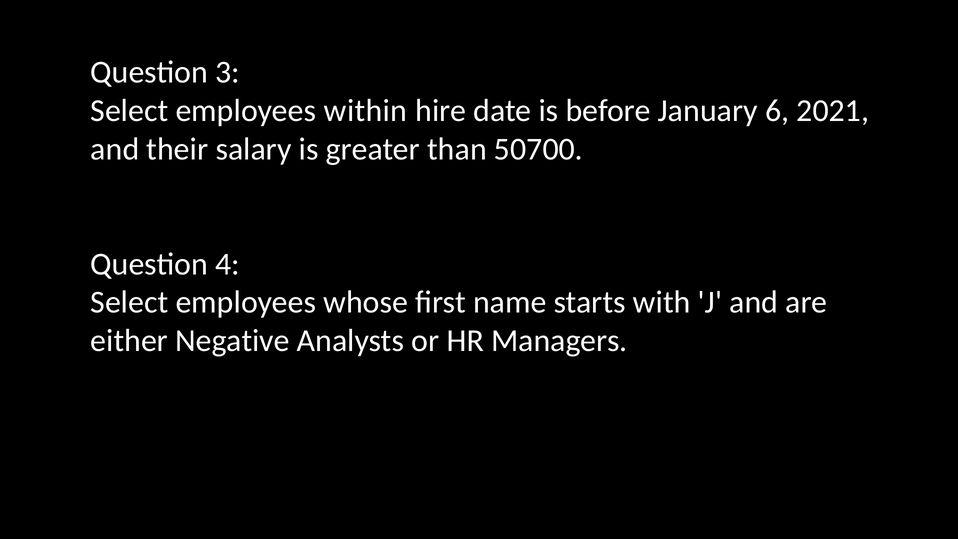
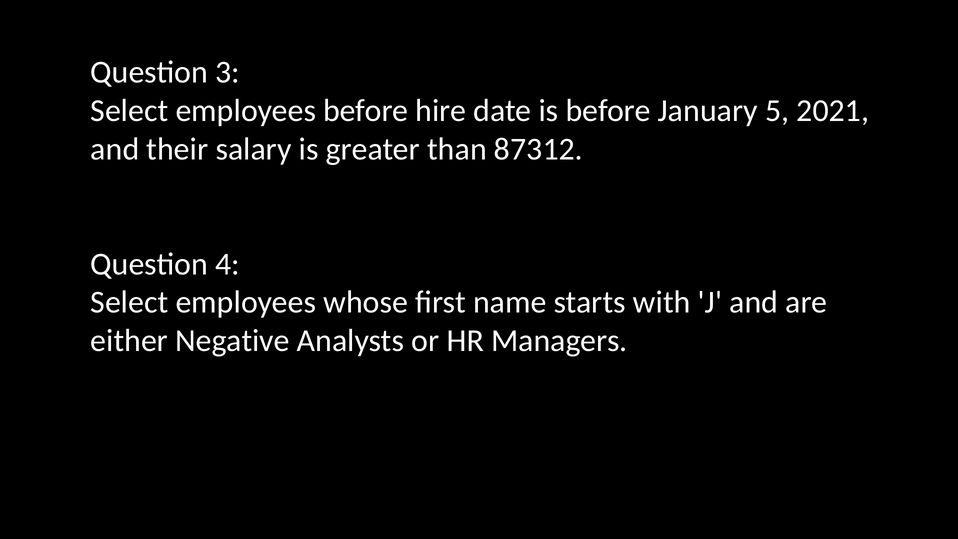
employees within: within -> before (366, 111)
6: 6 -> 5 (777, 111)
50700: 50700 -> 87312 (538, 149)
